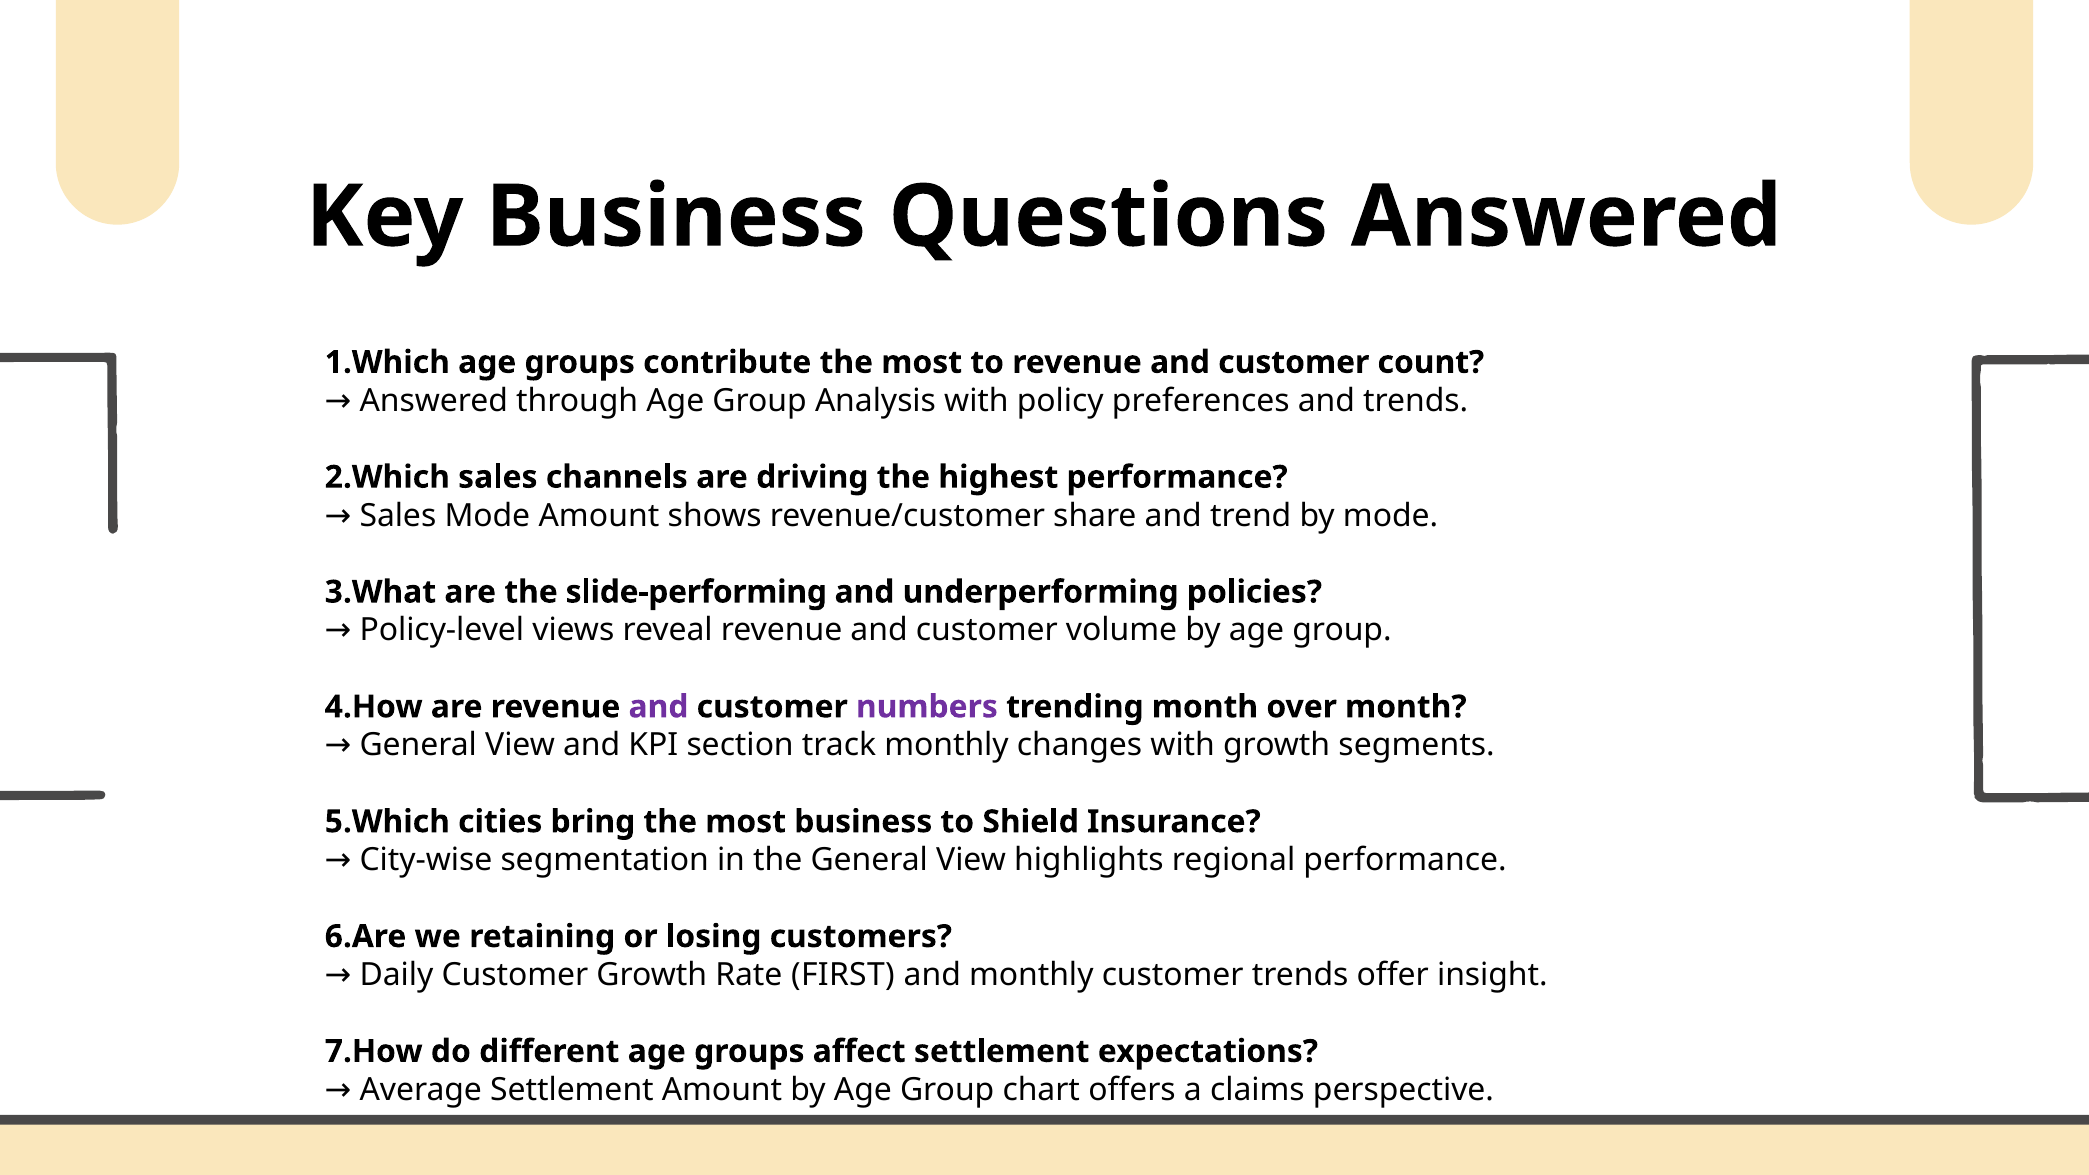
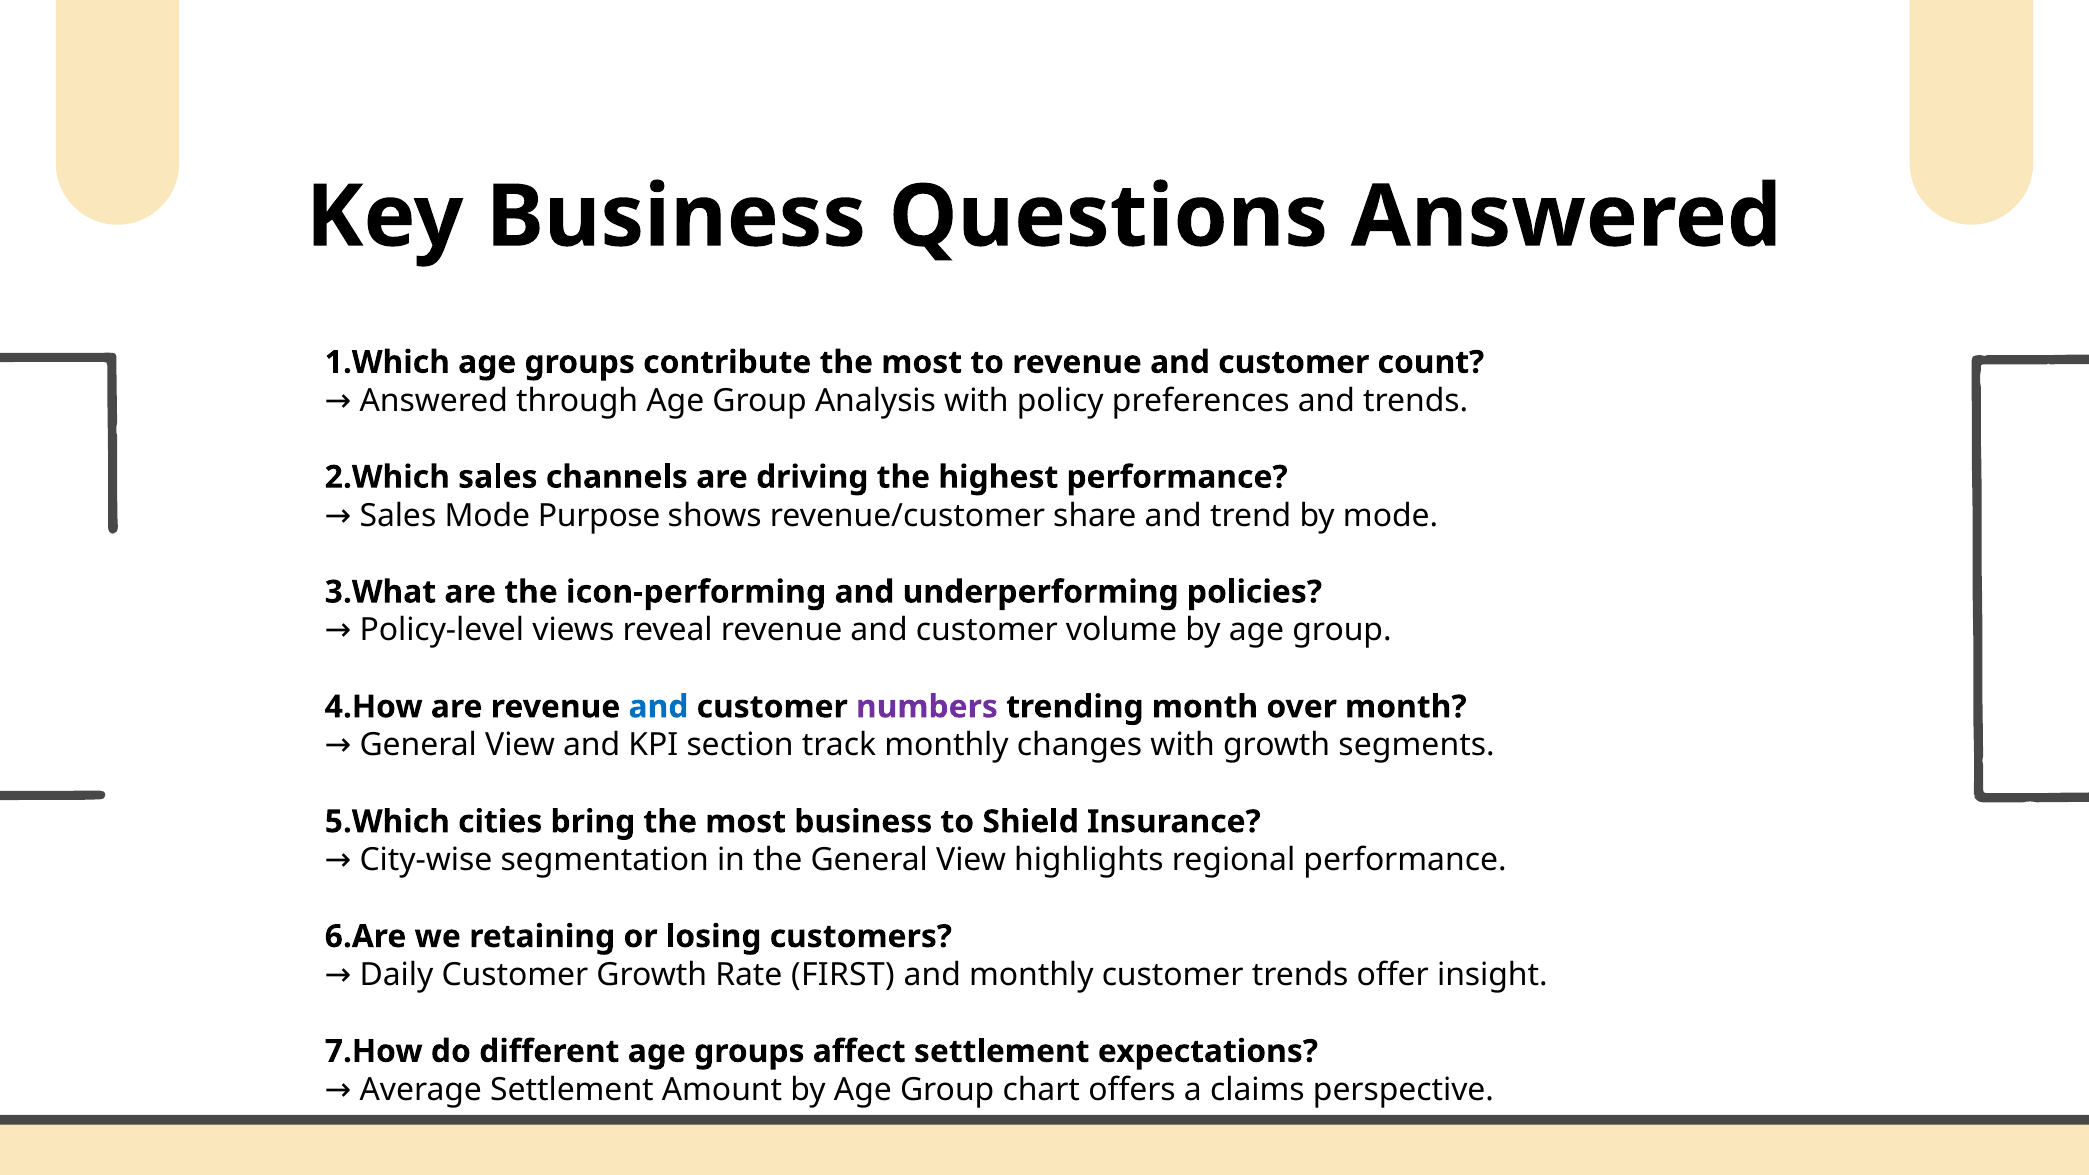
Mode Amount: Amount -> Purpose (599, 516)
slide-performing: slide-performing -> icon-performing (696, 592)
and colour: purple -> blue (659, 707)
